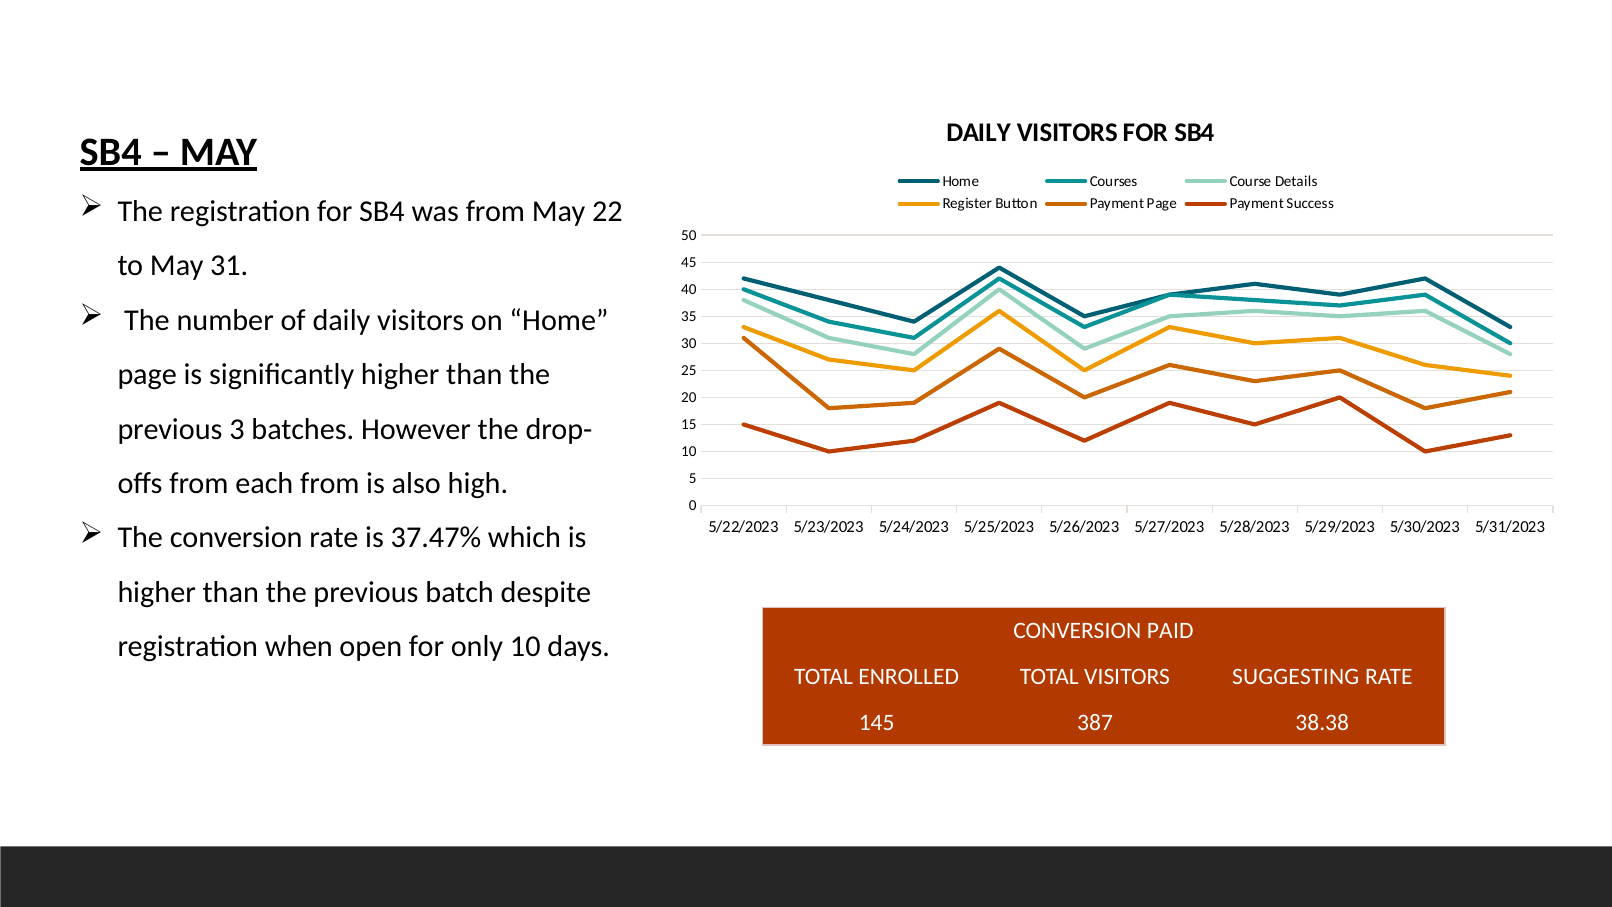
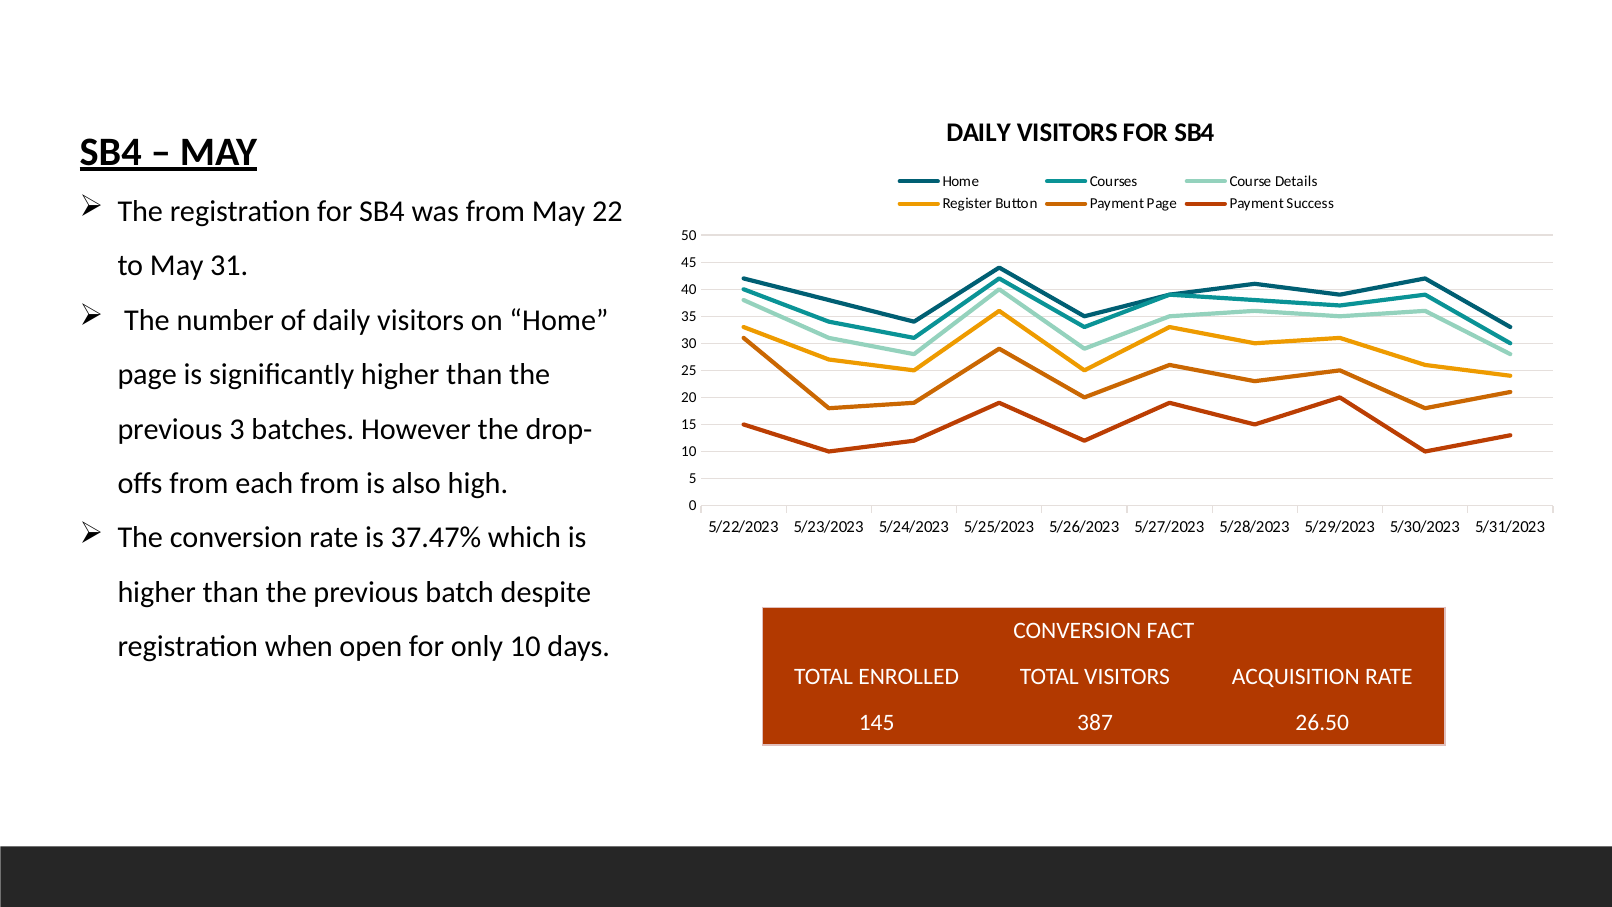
PAID: PAID -> FACT (1170, 631)
SUGGESTING: SUGGESTING -> ACQUISITION (1296, 677)
38.38: 38.38 -> 26.50 (1322, 722)
